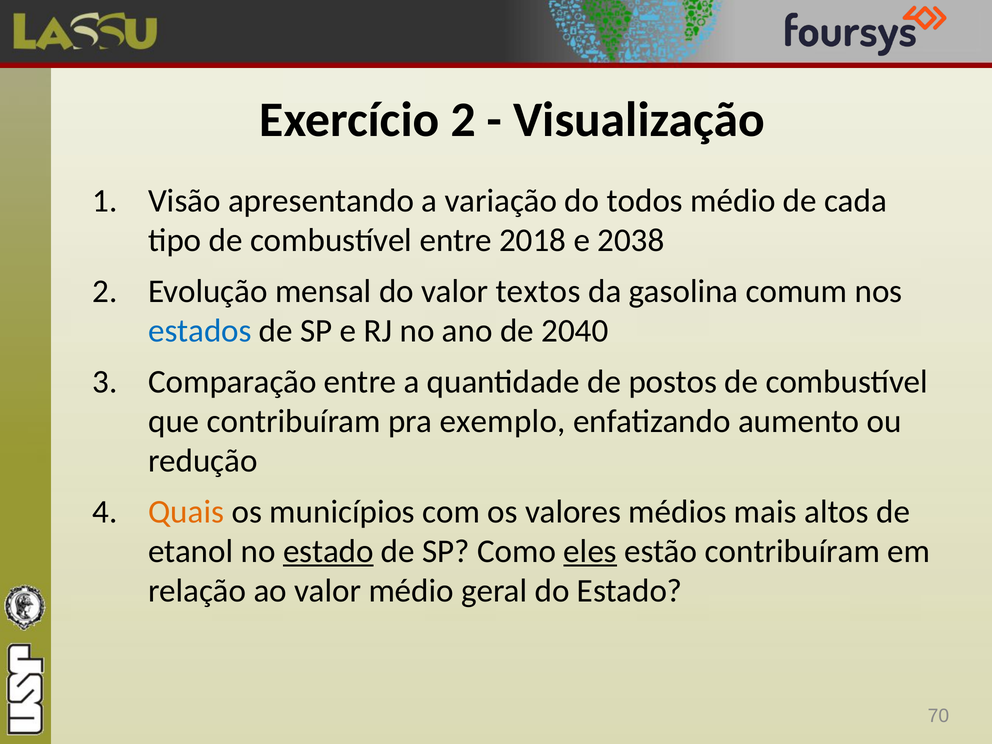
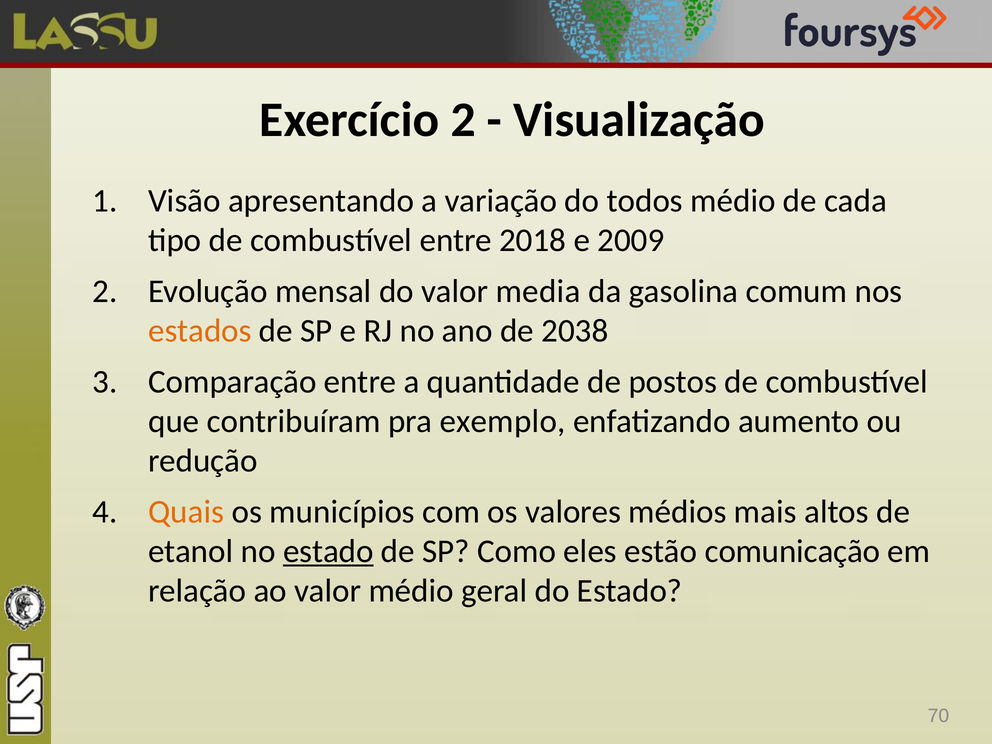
2038: 2038 -> 2009 (631, 241)
textos: textos -> media (538, 291)
estados colour: blue -> orange (200, 331)
2040: 2040 -> 2038 (575, 331)
eles underline: present -> none (590, 551)
estão contribuíram: contribuíram -> comunicação (792, 551)
